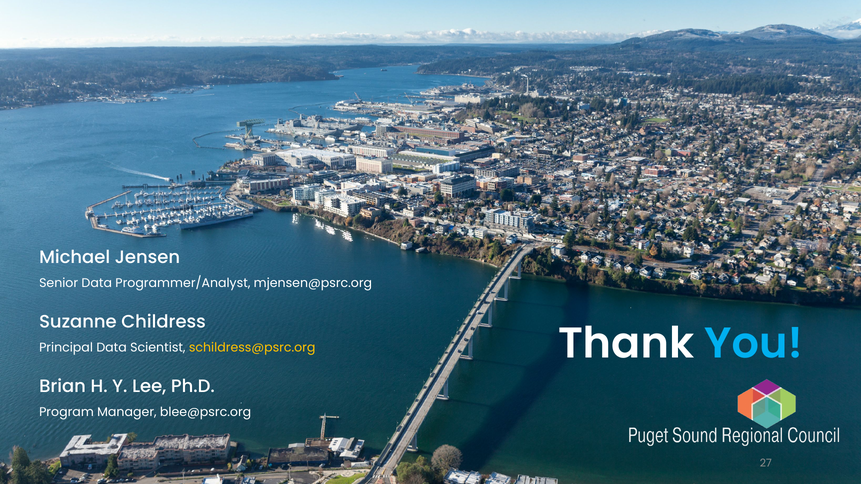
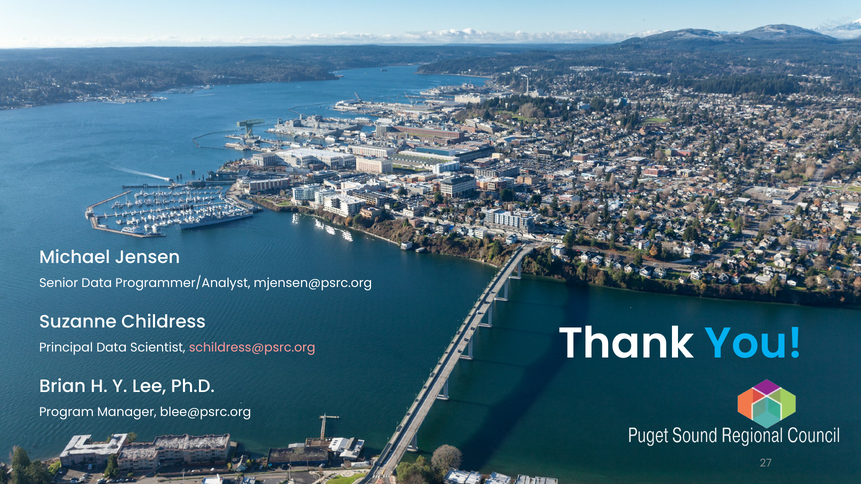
schildress@psrc.org colour: yellow -> pink (252, 348)
